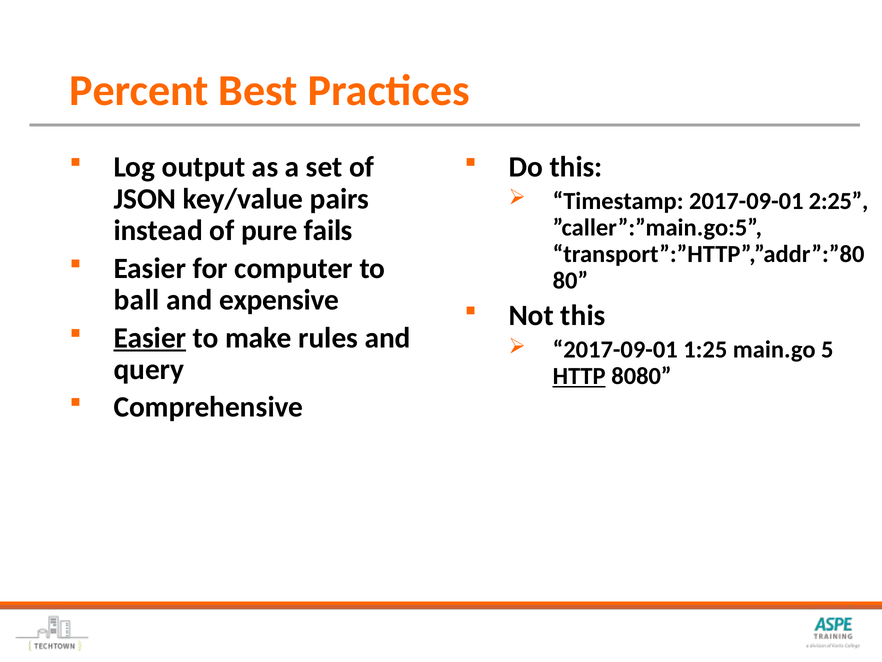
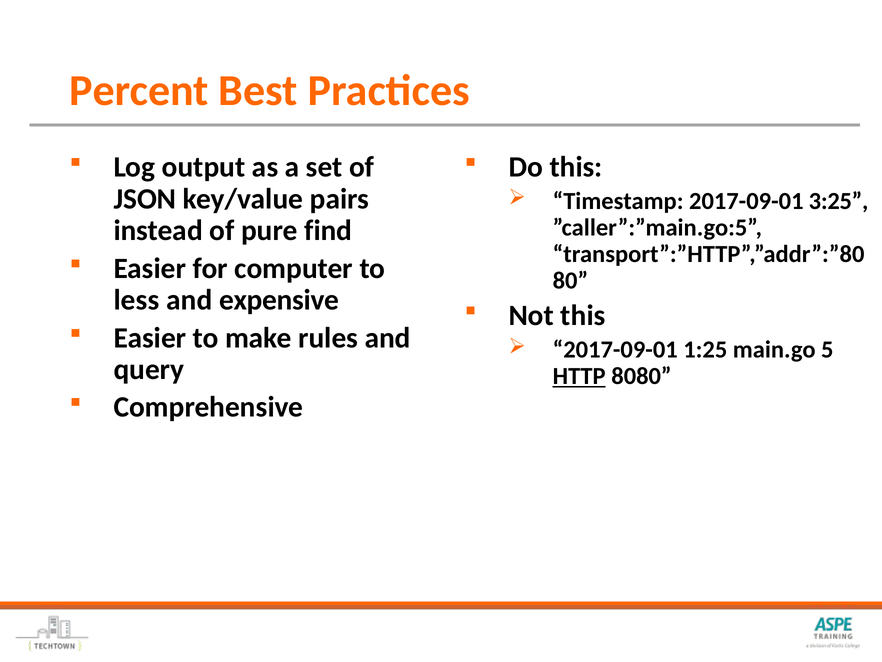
2:25: 2:25 -> 3:25 (839, 201)
fails: fails -> find (328, 231)
ball: ball -> less (137, 300)
Easier underline: present -> none (150, 338)
